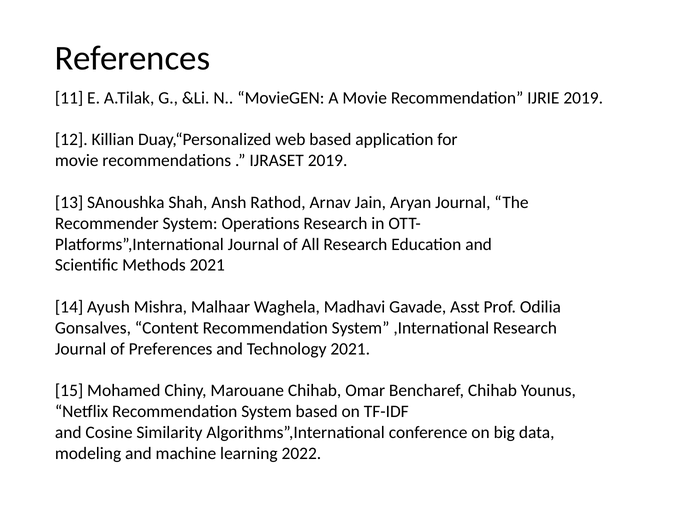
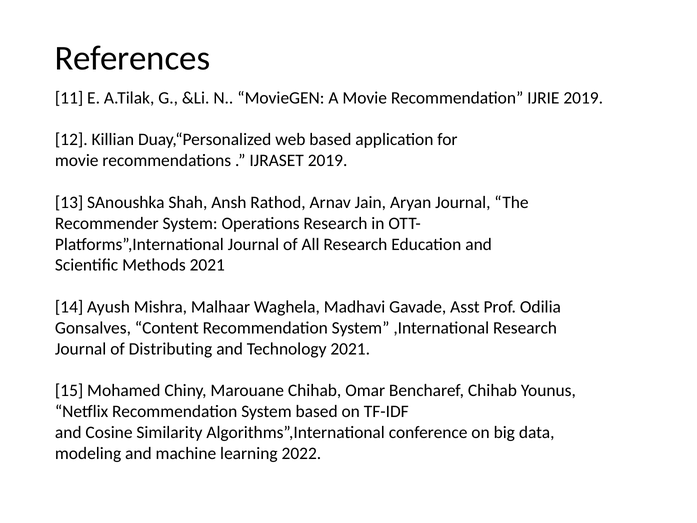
Preferences: Preferences -> Distributing (170, 349)
